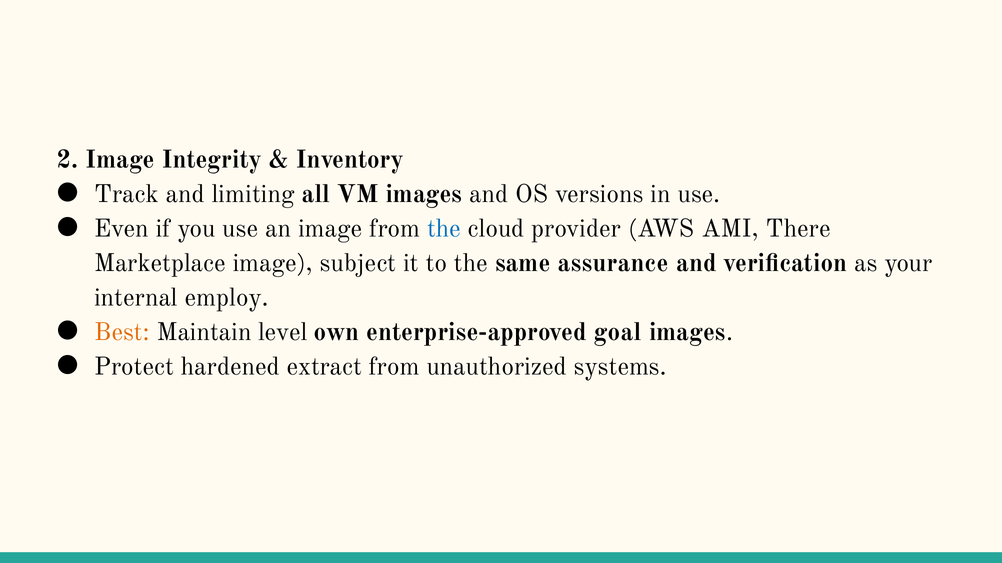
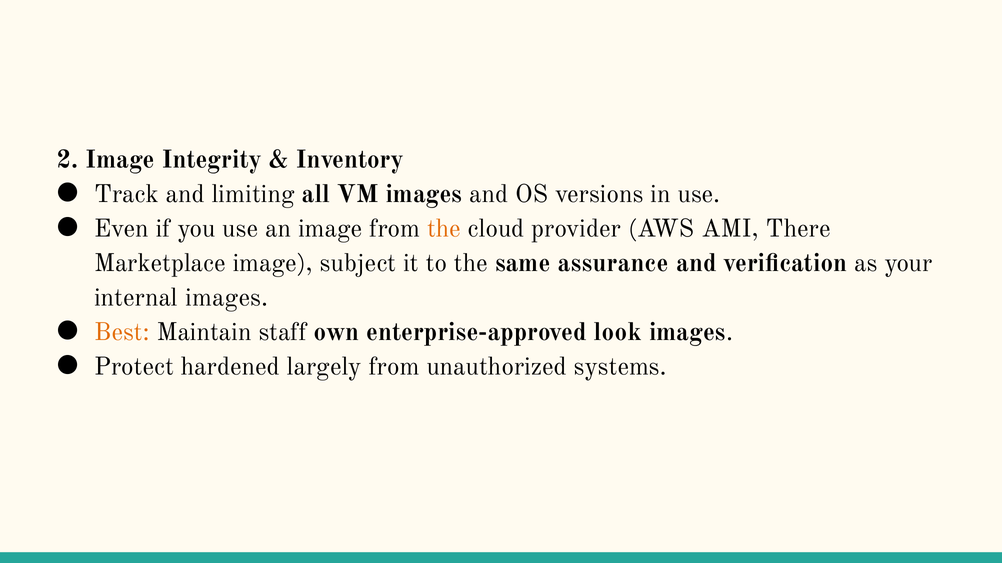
the colour: blue -> orange (444, 229)
internal employ: employ -> images (227, 298)
level: level -> staff (283, 332)
goal: goal -> look (618, 332)
extract: extract -> largely (324, 367)
